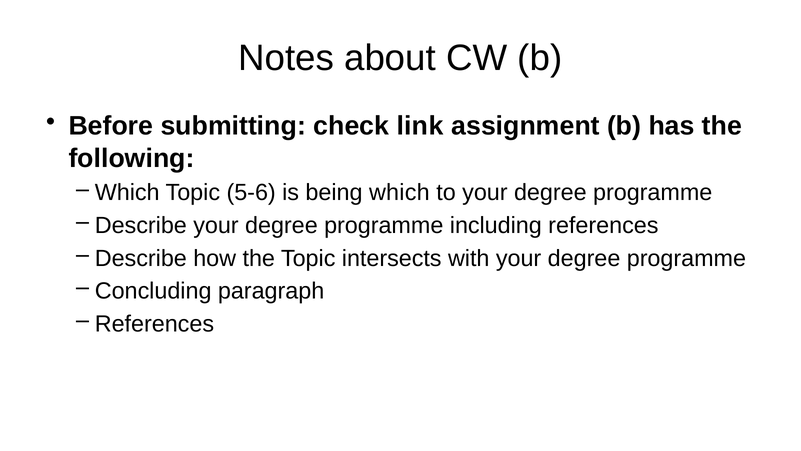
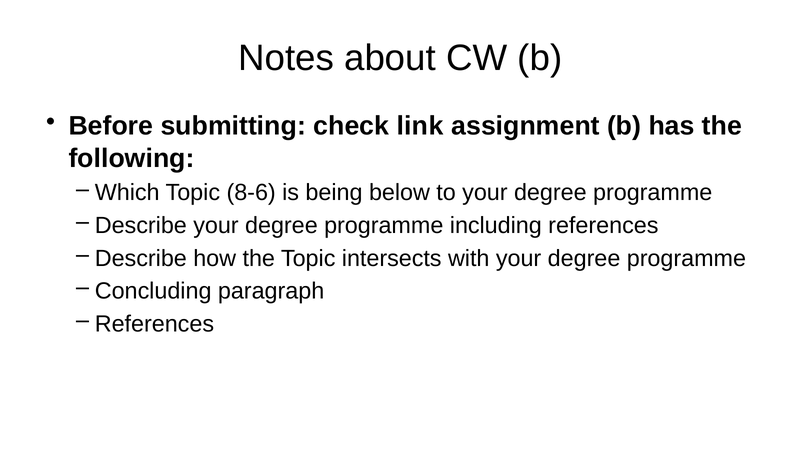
5-6: 5-6 -> 8-6 (251, 193)
being which: which -> below (399, 193)
